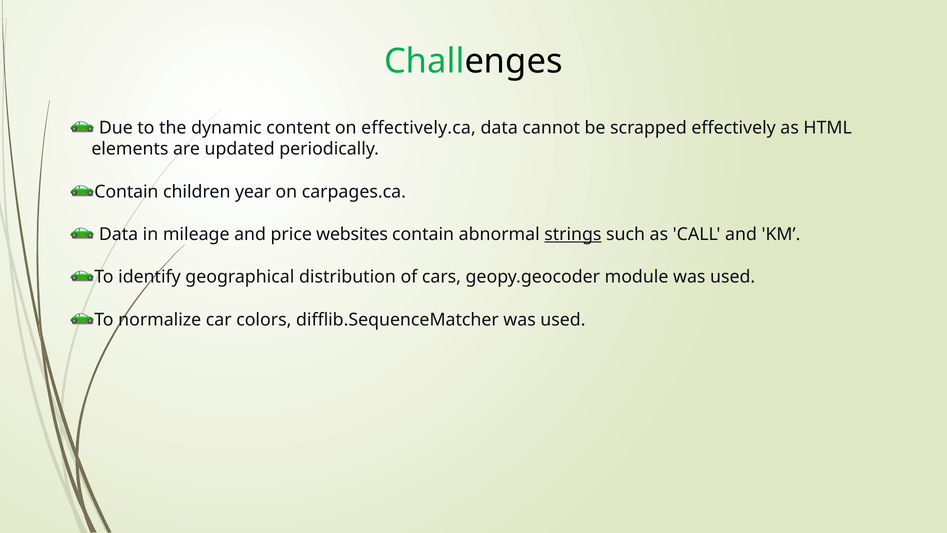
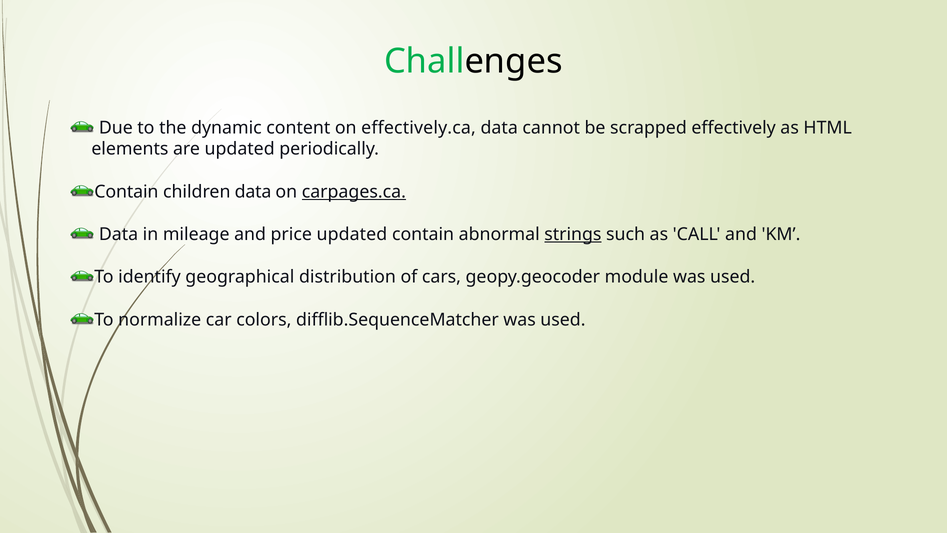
children year: year -> data (253, 192)
carpages.ca underline: none -> present (354, 192)
price websites: websites -> updated (352, 234)
